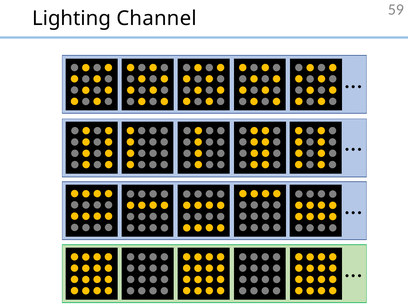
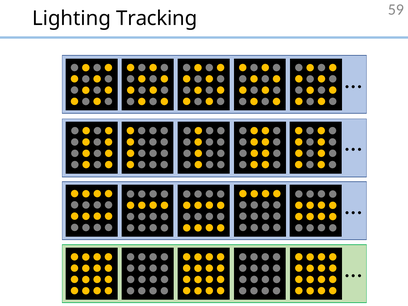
Channel: Channel -> Tracking (157, 19)
